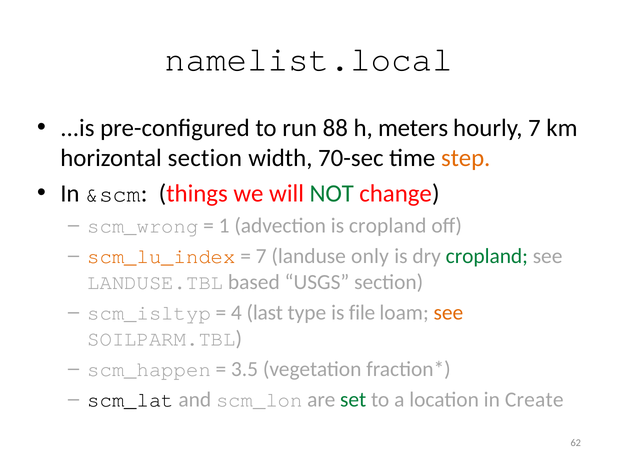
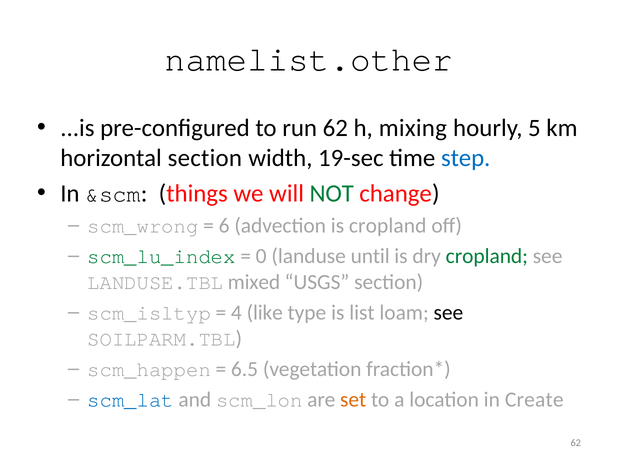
namelist.local: namelist.local -> namelist.other (309, 60)
run 88: 88 -> 62 (335, 128)
meters: meters -> mixing (413, 128)
hourly 7: 7 -> 5 (534, 128)
70-sec: 70-sec -> 19-sec (351, 158)
step colour: orange -> blue (466, 158)
1: 1 -> 6 (224, 226)
scm_lu_index colour: orange -> green (161, 256)
7: 7 -> 0 (261, 256)
only: only -> until (370, 256)
based: based -> mixed (254, 282)
last: last -> like (265, 312)
file: file -> list (362, 312)
see colour: orange -> black (448, 312)
3.5: 3.5 -> 6.5 (245, 369)
scm_lat colour: black -> blue (131, 400)
set colour: green -> orange (353, 399)
